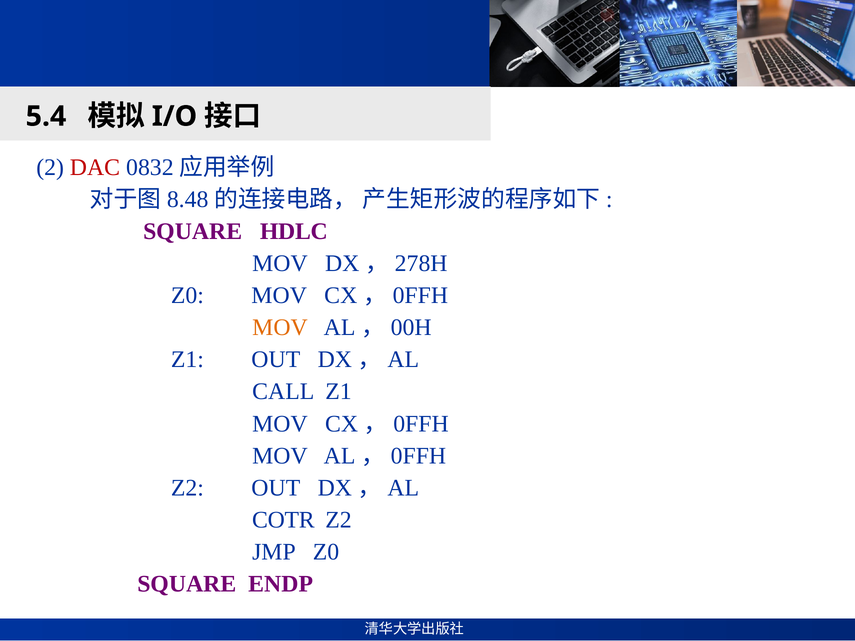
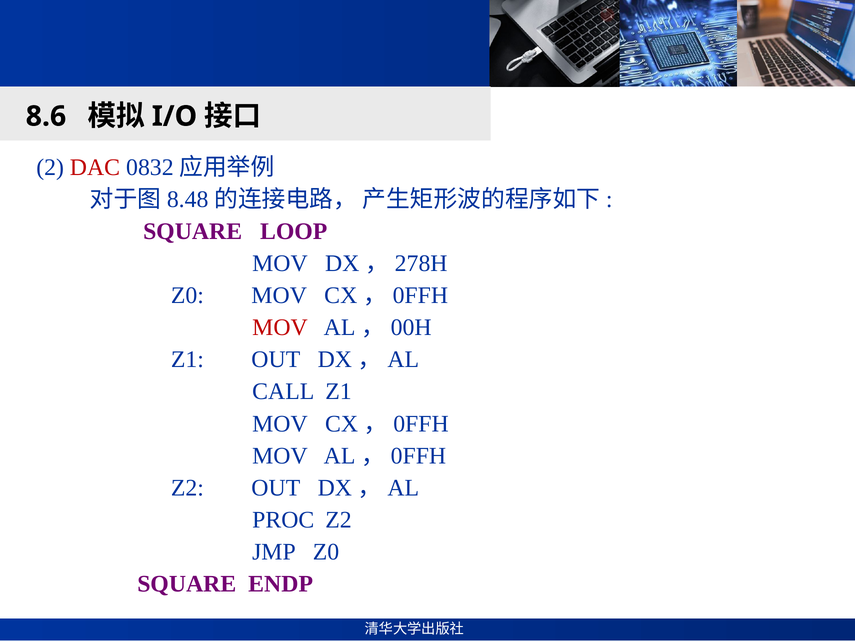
5.4: 5.4 -> 8.6 (46, 116)
HDLC: HDLC -> LOOP (294, 231)
MOV colour: orange -> red (280, 328)
COTR: COTR -> PROC (283, 520)
